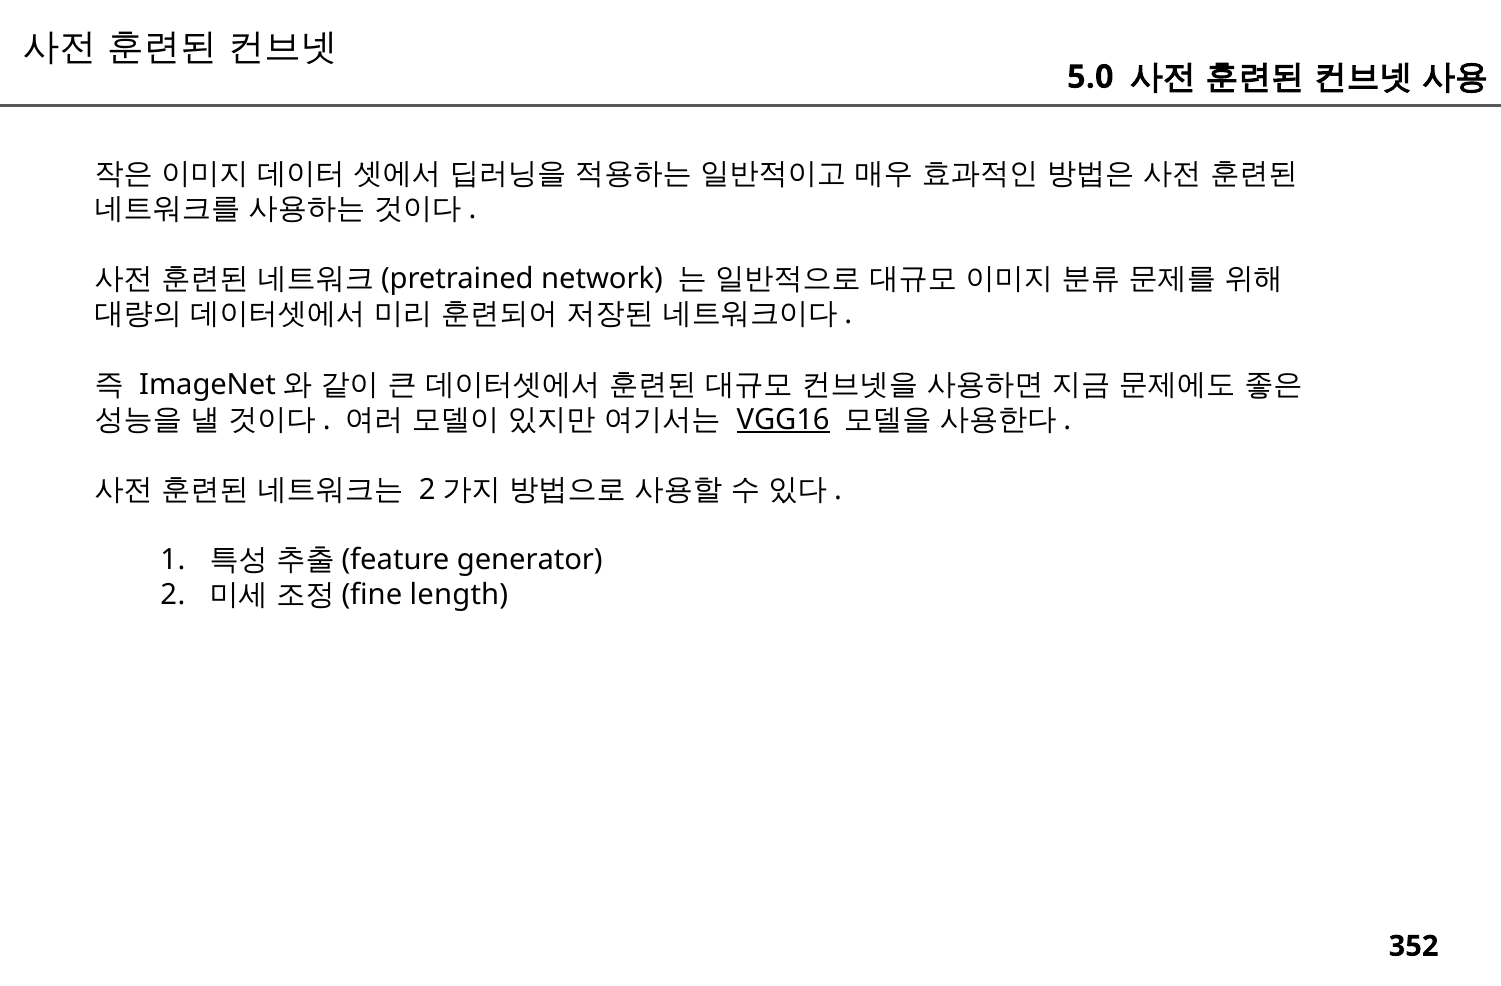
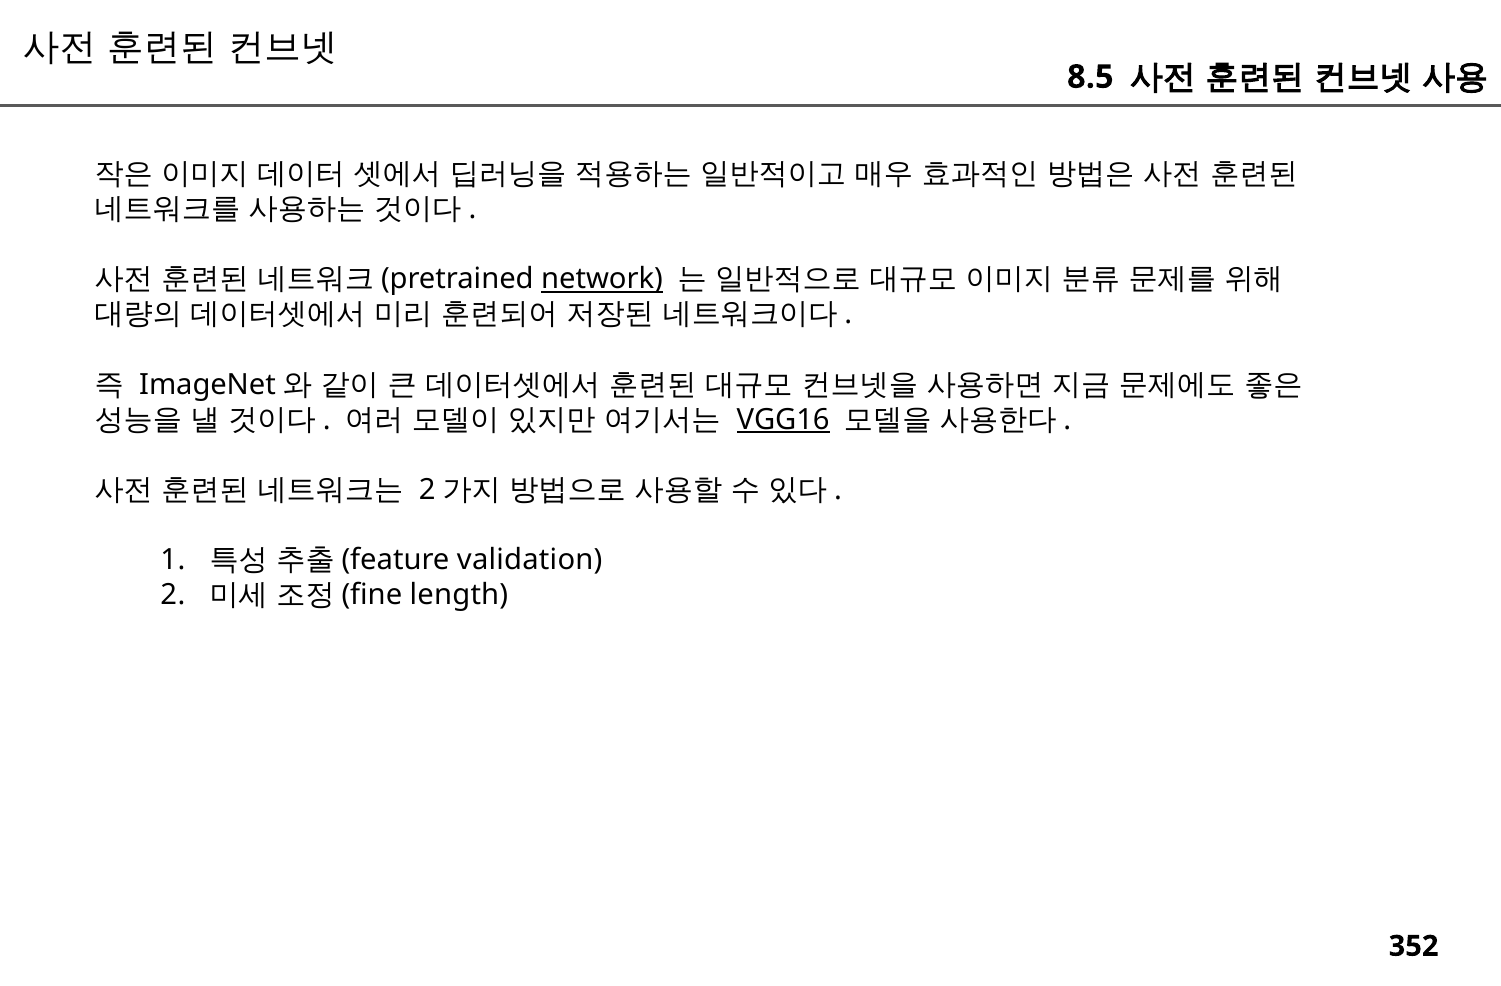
5.0: 5.0 -> 8.5 (1090, 77)
network underline: none -> present (602, 279)
generator: generator -> validation (530, 560)
